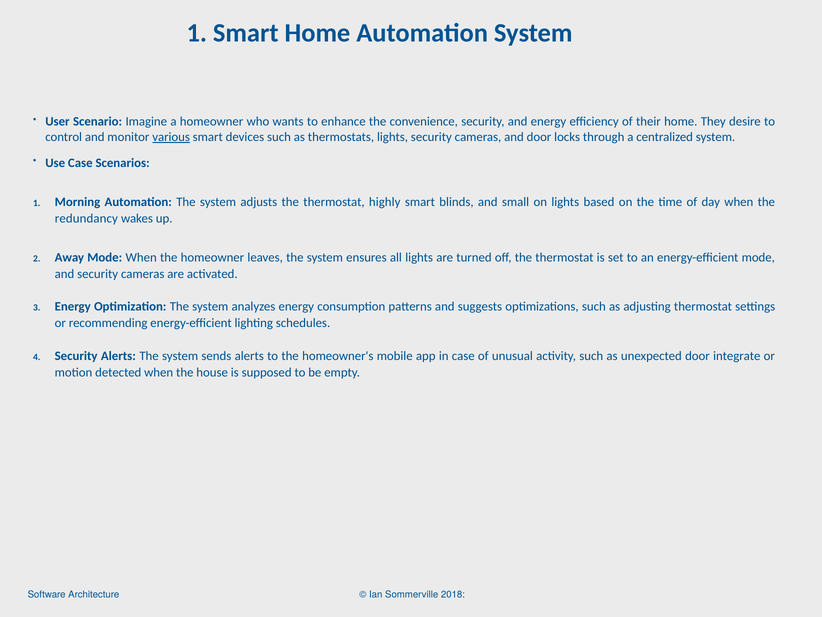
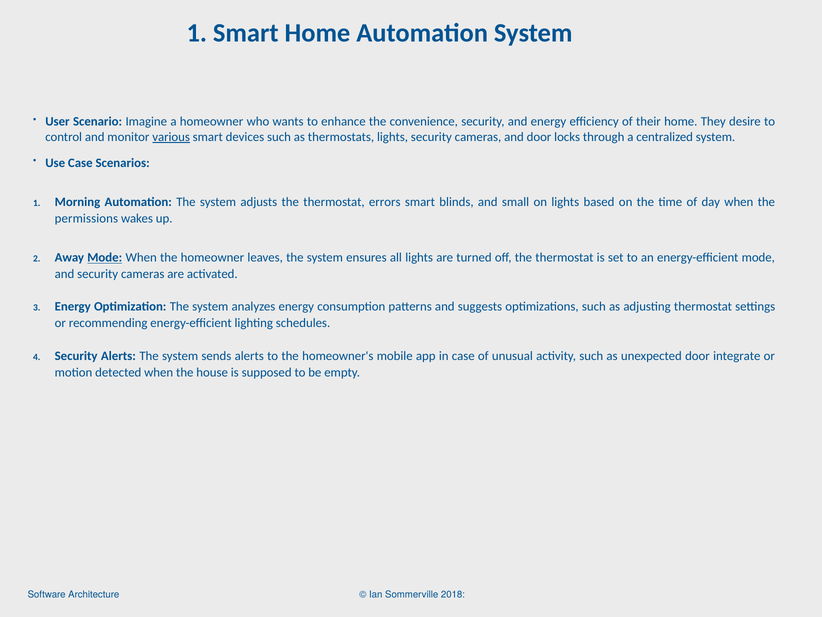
highly: highly -> errors (385, 202)
redundancy: redundancy -> permissions (86, 219)
Mode underline: none -> present (105, 257)
